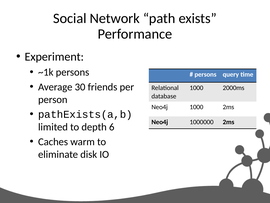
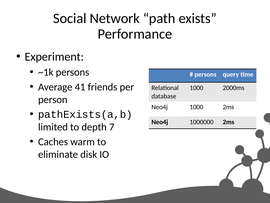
30: 30 -> 41 (80, 87)
6: 6 -> 7 (112, 127)
